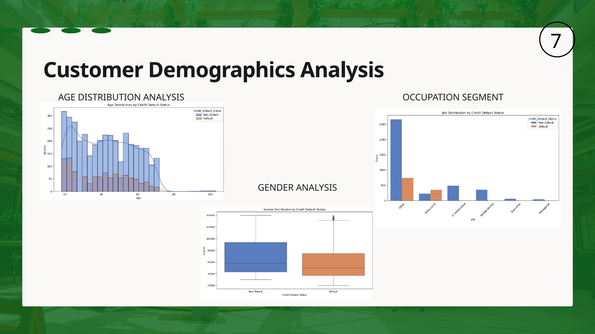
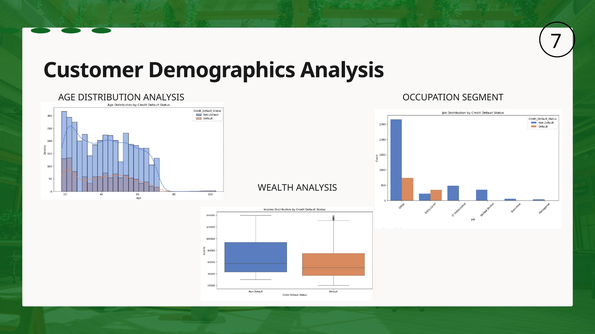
GENDER: GENDER -> WEALTH (276, 188)
